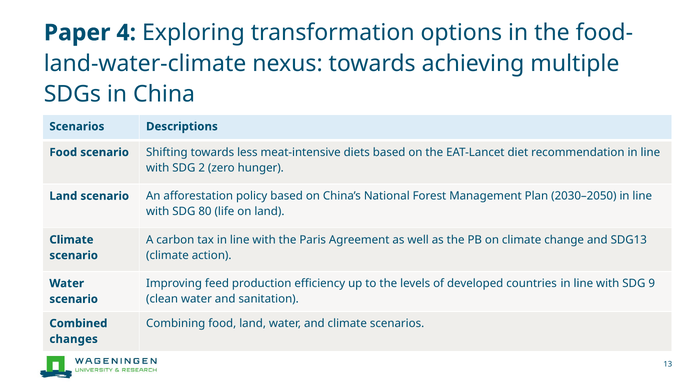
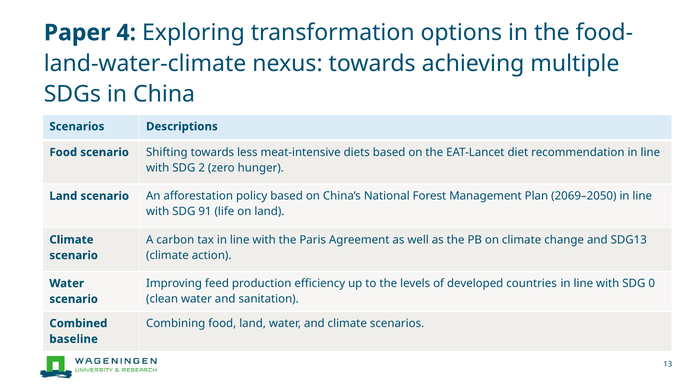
2030–2050: 2030–2050 -> 2069–2050 (584, 196)
80: 80 -> 91 (205, 212)
9: 9 -> 0 (652, 283)
changes: changes -> baseline (74, 339)
